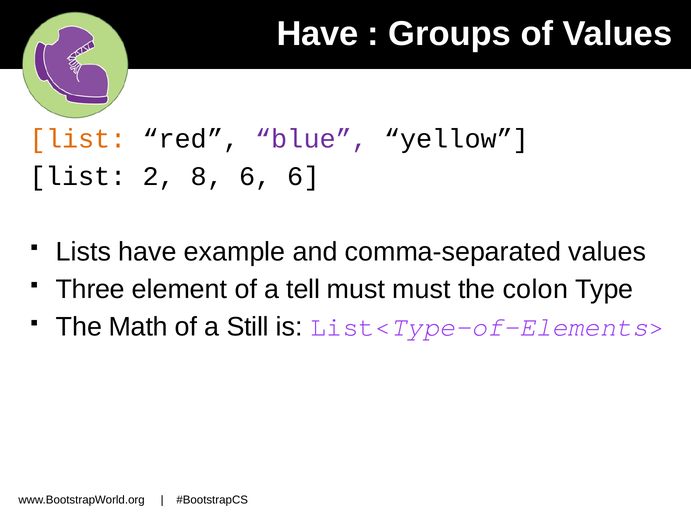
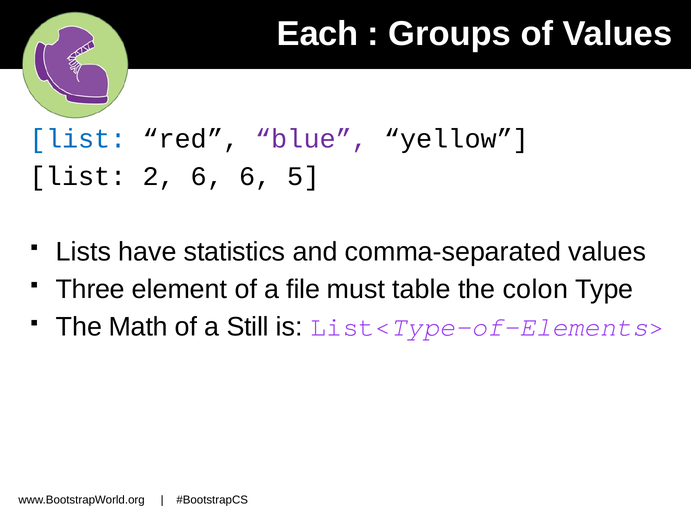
Have: Have -> Each (318, 34)
list colour: orange -> blue (78, 139)
2 8: 8 -> 6 (207, 177)
6 6: 6 -> 5 (304, 177)
example: example -> statistics (235, 252)
tell: tell -> file (303, 290)
must must: must -> table (422, 290)
